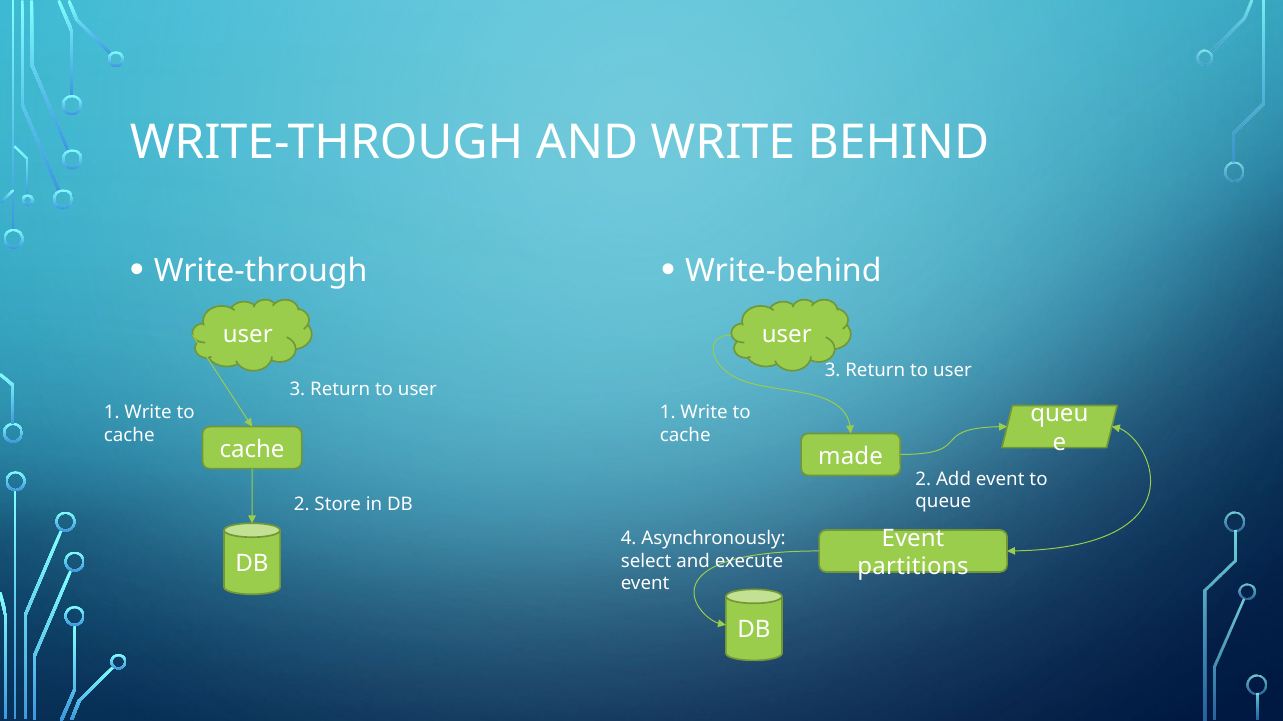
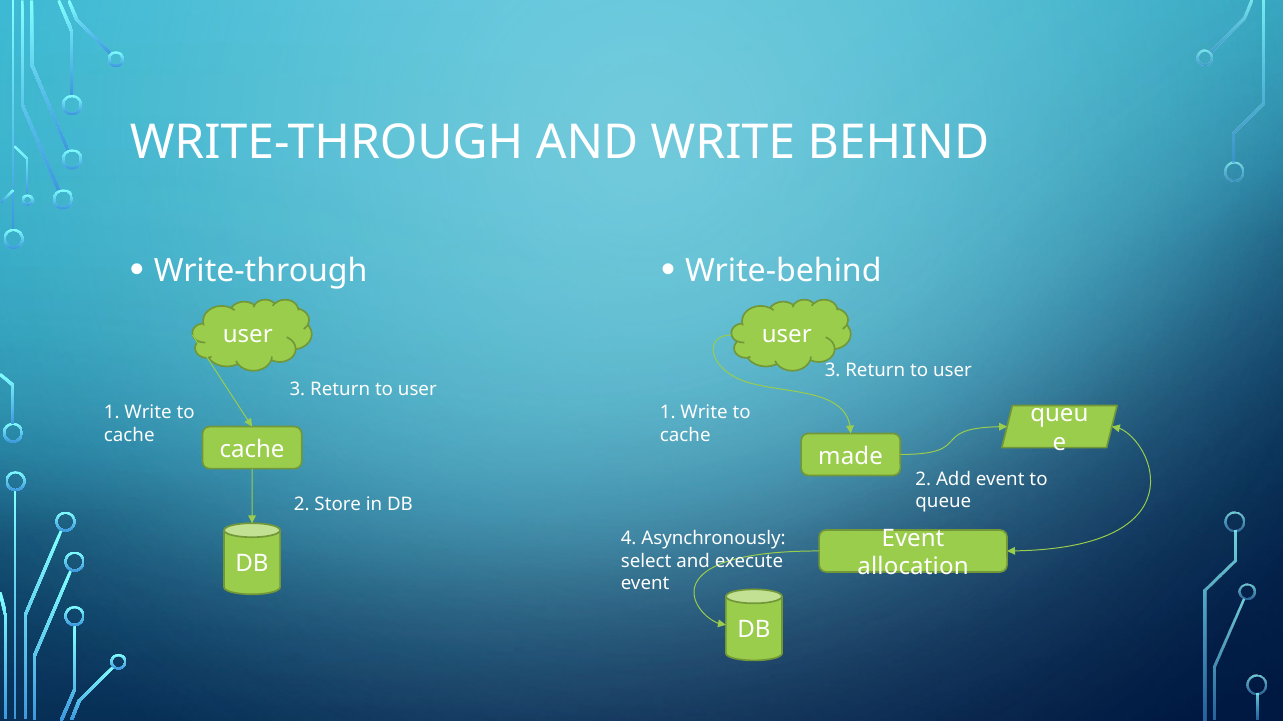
partitions: partitions -> allocation (913, 568)
